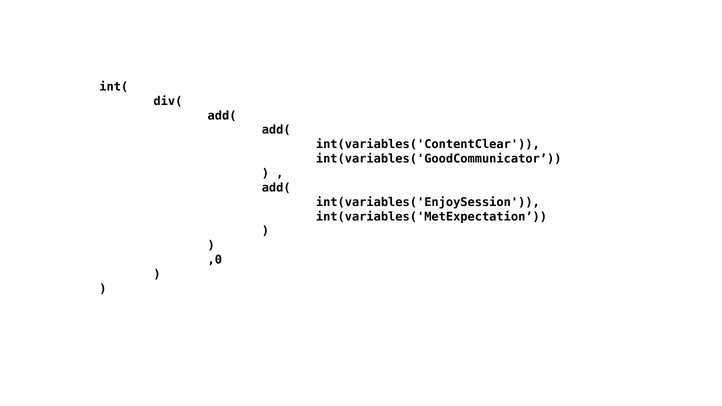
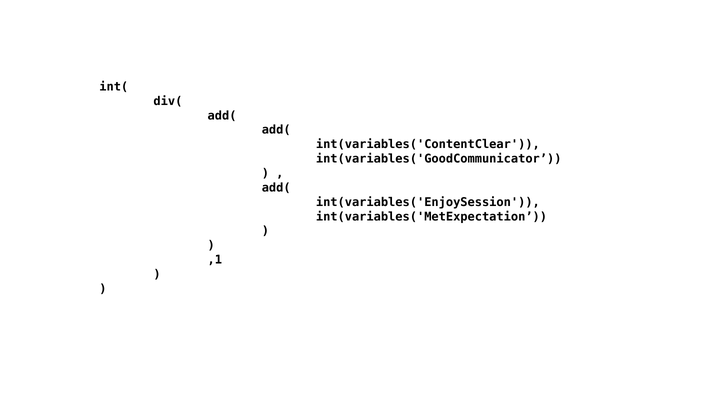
,0: ,0 -> ,1 (215, 260)
